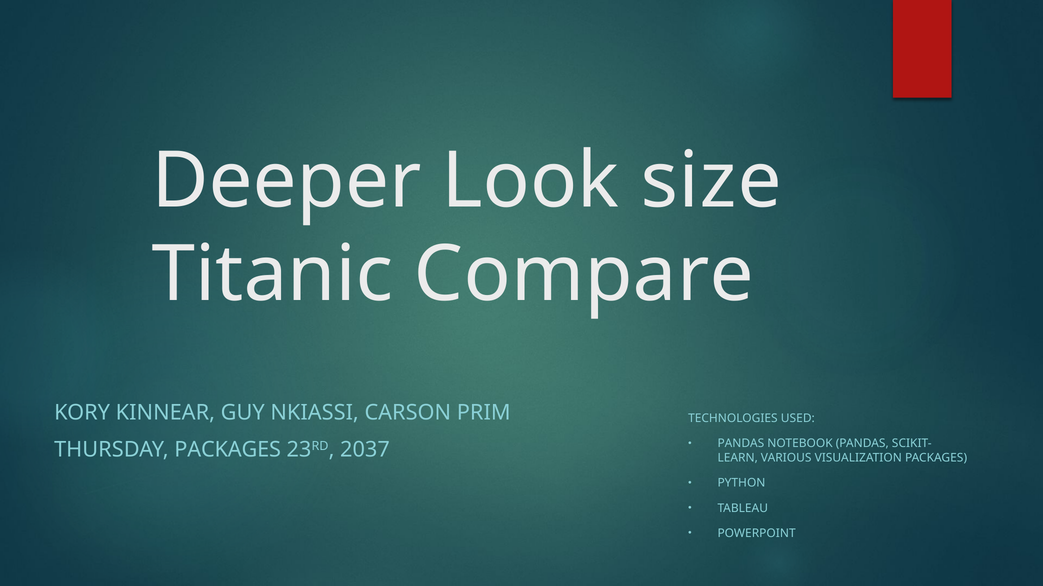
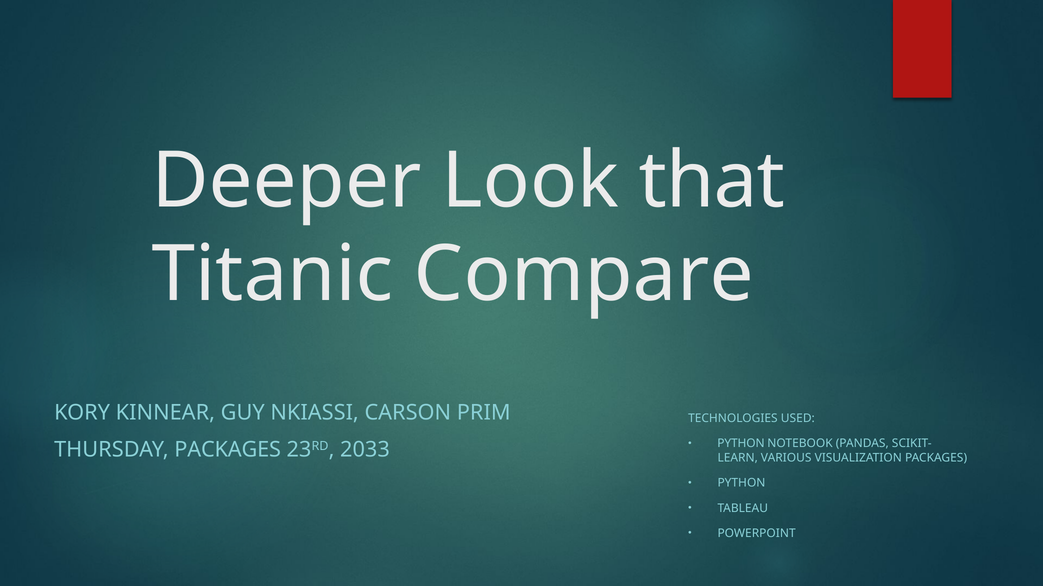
size: size -> that (712, 181)
PANDAS: PANDAS -> PYTHON (741, 444)
2037: 2037 -> 2033 (365, 450)
